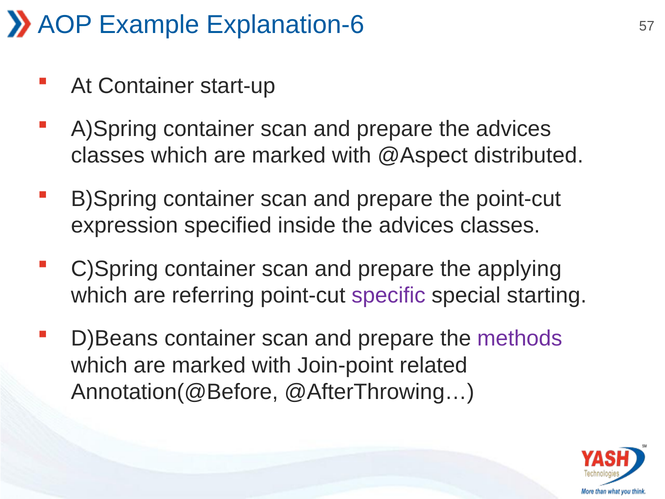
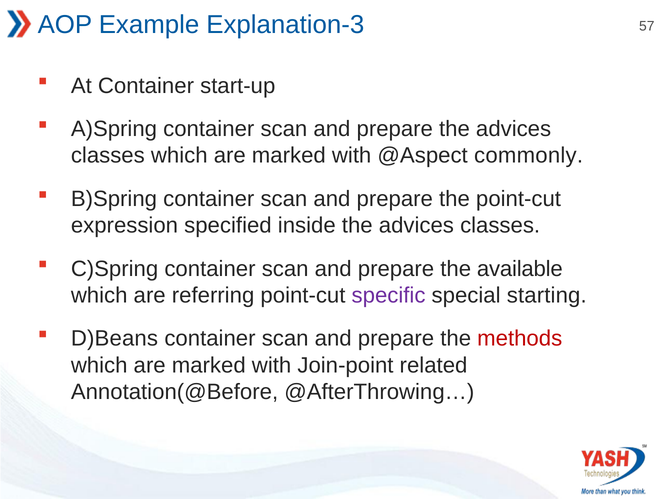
Explanation-6: Explanation-6 -> Explanation-3 (285, 25)
distributed: distributed -> commonly (529, 156)
applying: applying -> available (520, 269)
methods colour: purple -> red (520, 338)
